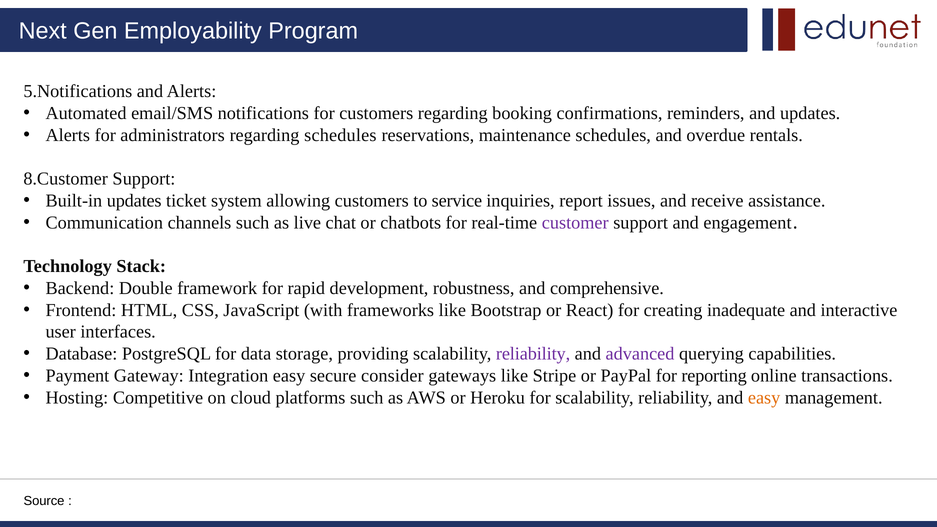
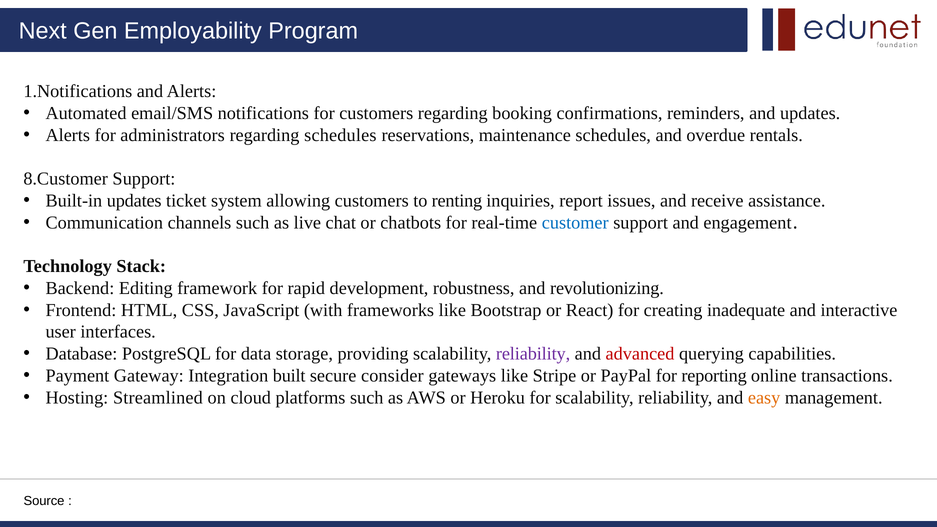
5.Notifications: 5.Notifications -> 1.Notifications (78, 91)
service: service -> renting (457, 201)
customer colour: purple -> blue (575, 223)
Double: Double -> Editing (146, 288)
comprehensive: comprehensive -> revolutionizing (607, 288)
advanced colour: purple -> red (640, 354)
Integration easy: easy -> built (289, 376)
Competitive: Competitive -> Streamlined (158, 398)
